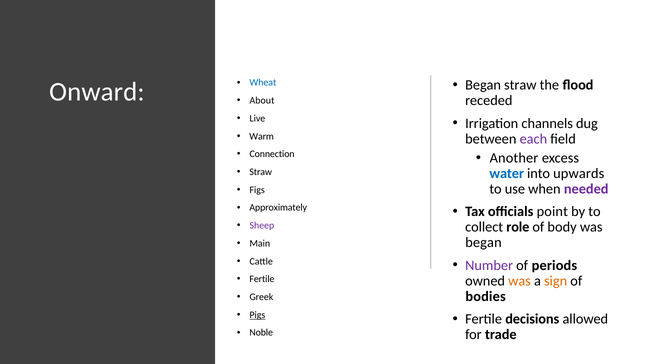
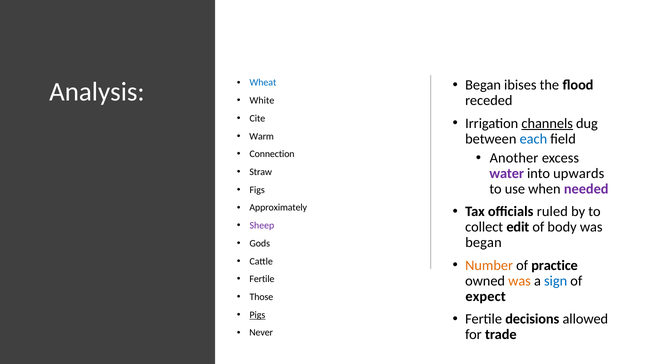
Began straw: straw -> ibises (520, 85)
Onward: Onward -> Analysis (97, 92)
About: About -> White (262, 100)
Live: Live -> Cite (257, 118)
channels underline: none -> present (547, 123)
each colour: purple -> blue (533, 139)
water colour: blue -> purple (507, 173)
point: point -> ruled (552, 211)
role: role -> edit (518, 227)
Main: Main -> Gods (260, 243)
Number colour: purple -> orange (489, 265)
periods: periods -> practice (555, 265)
sign colour: orange -> blue (556, 280)
bodies: bodies -> expect (486, 296)
Greek: Greek -> Those (261, 296)
Noble: Noble -> Never (261, 332)
